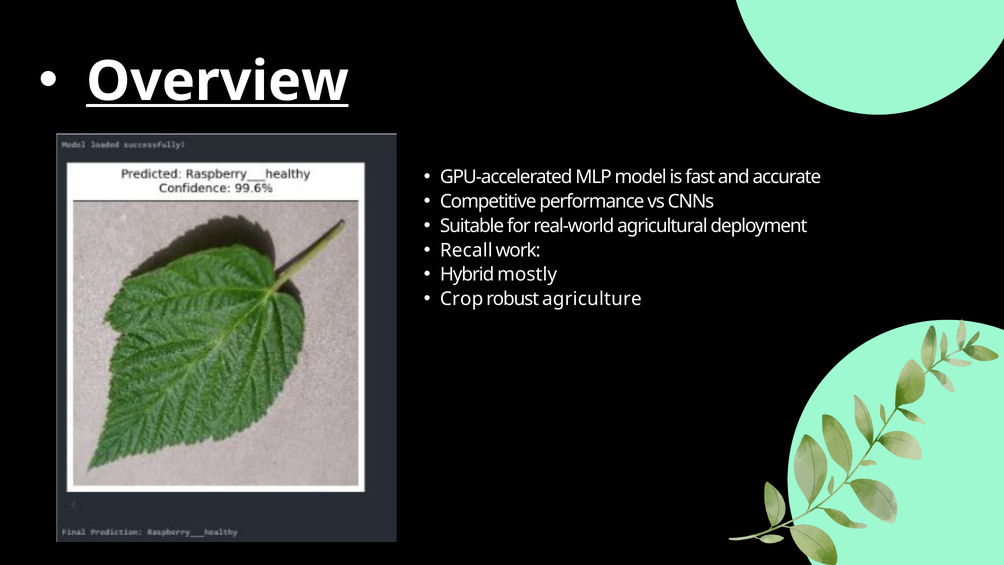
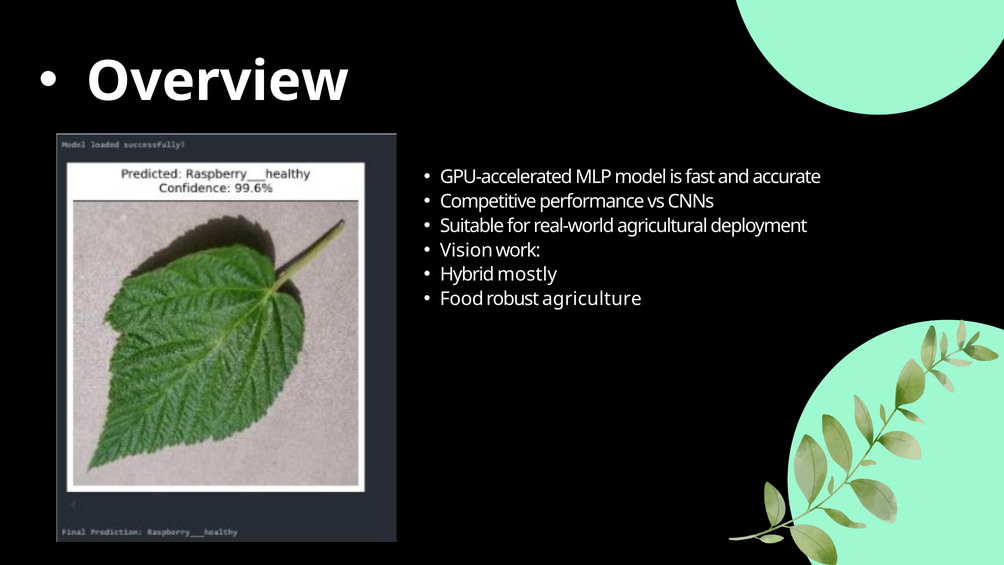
Overview underline: present -> none (218, 82)
Recall: Recall -> Vision (466, 250)
Crop: Crop -> Food (462, 299)
